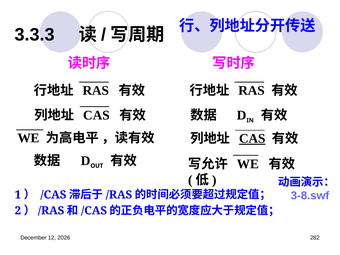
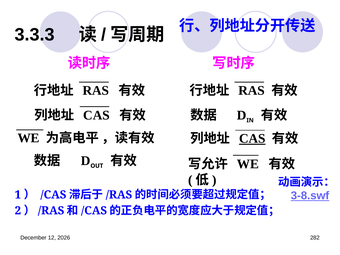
3-8.swf underline: none -> present (310, 196)
